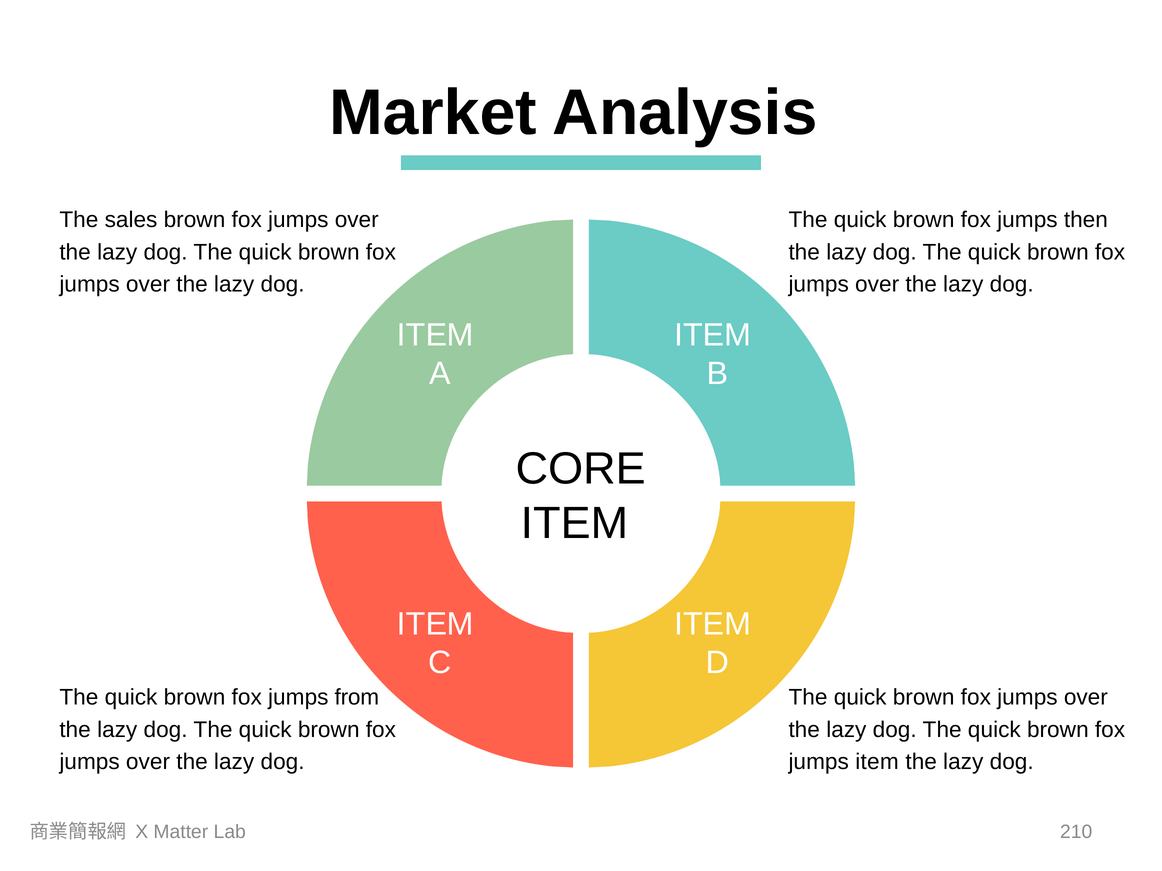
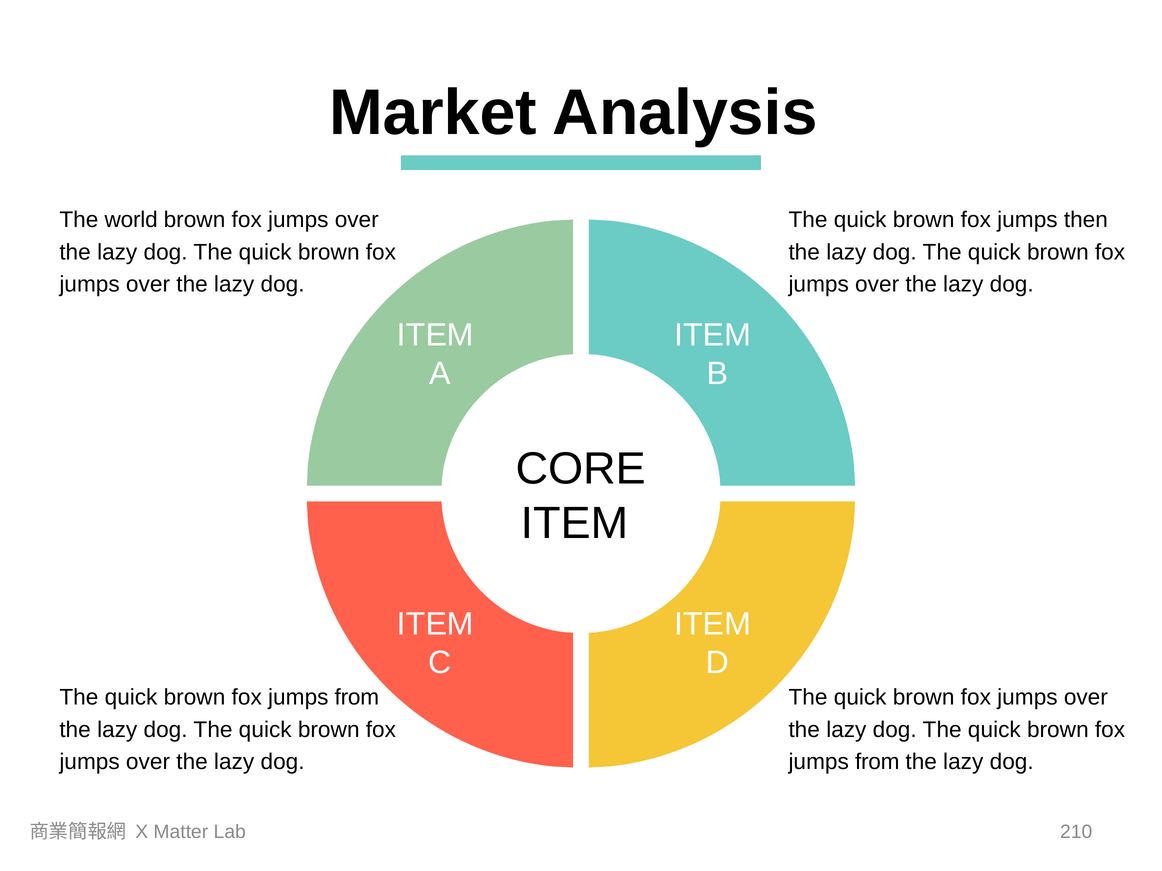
sales: sales -> world (131, 220)
item: item -> from (877, 762)
